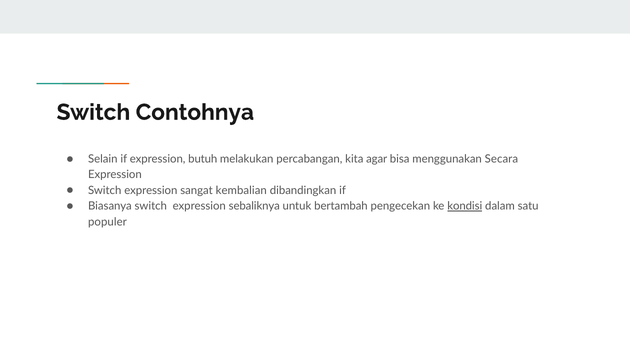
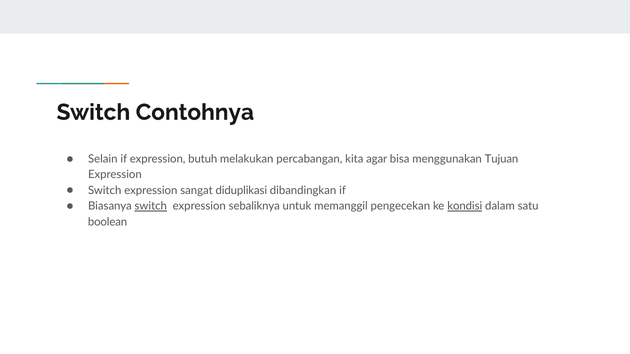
Secara: Secara -> Tujuan (501, 159)
kembalian: kembalian -> diduplikasi (241, 191)
switch underline: none -> present (151, 206)
bertambah: bertambah -> memanggil (341, 206)
populer: populer -> boolean (108, 222)
